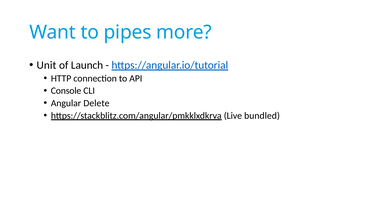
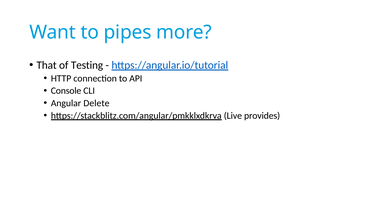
Unit: Unit -> That (47, 65)
Launch: Launch -> Testing (87, 65)
bundled: bundled -> provides (262, 116)
